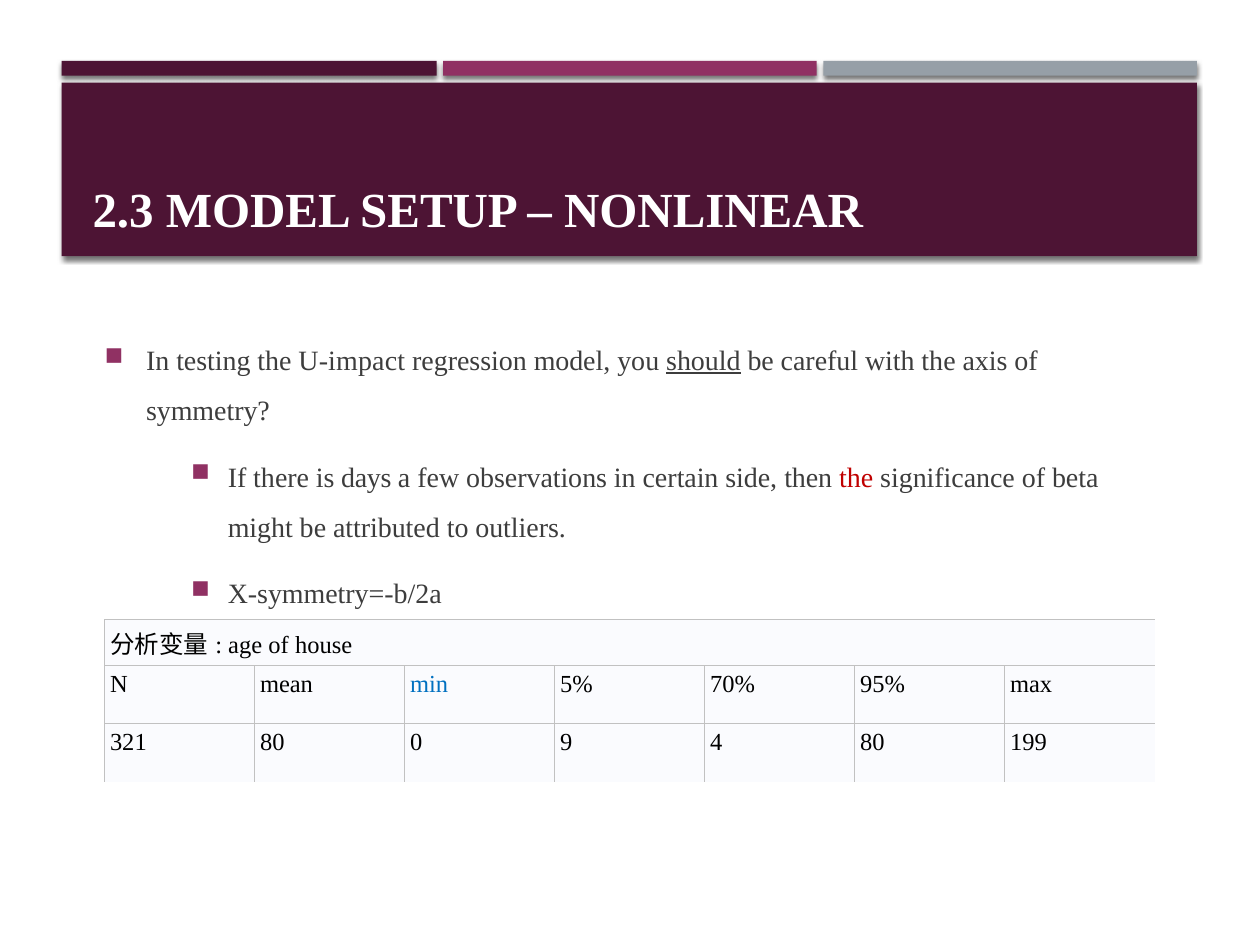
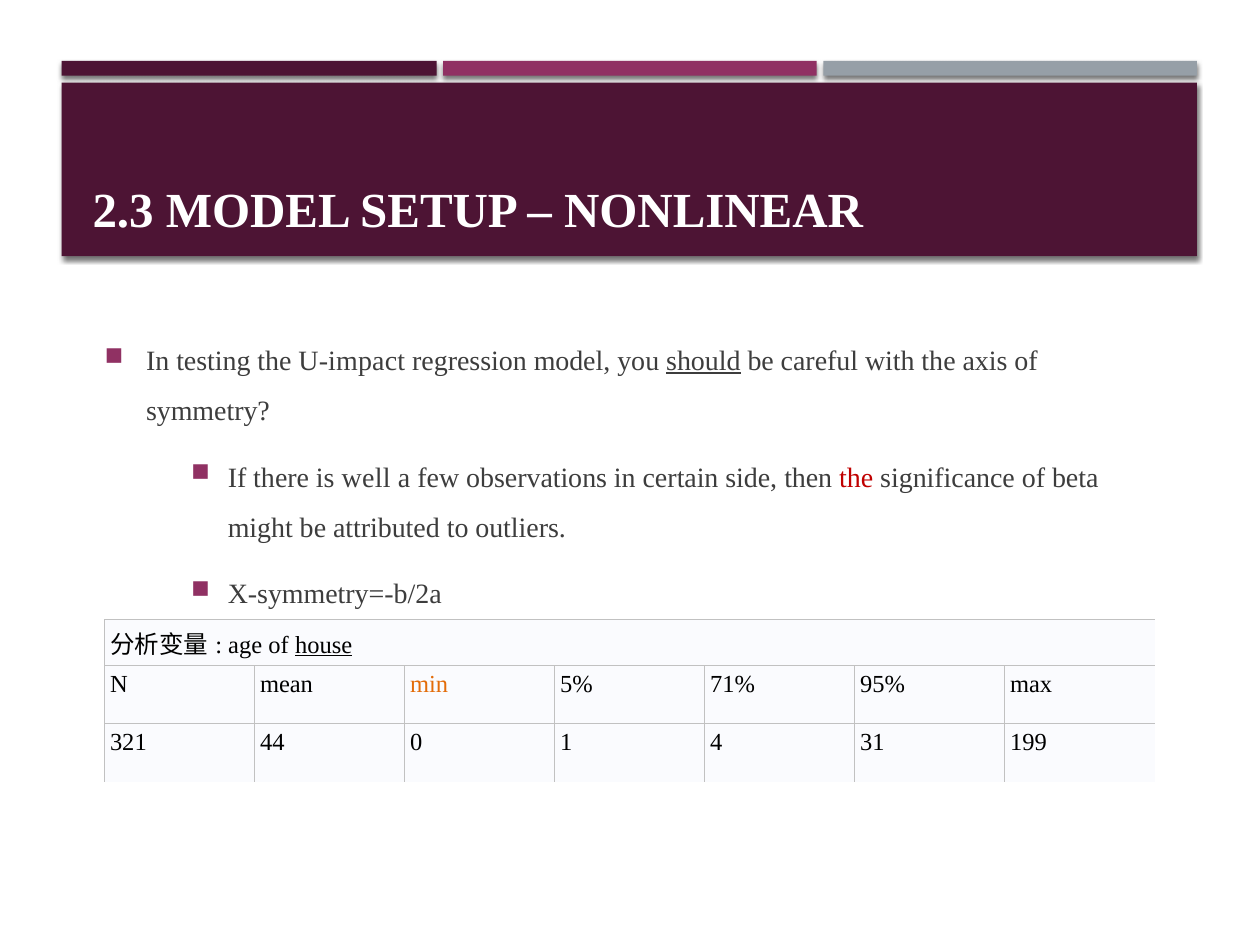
days: days -> well (366, 478)
house underline: none -> present (324, 645)
min colour: blue -> orange (429, 685)
70%: 70% -> 71% (733, 685)
321 80: 80 -> 44 (272, 743)
9: 9 -> 1 (566, 743)
4 80: 80 -> 31 (872, 743)
